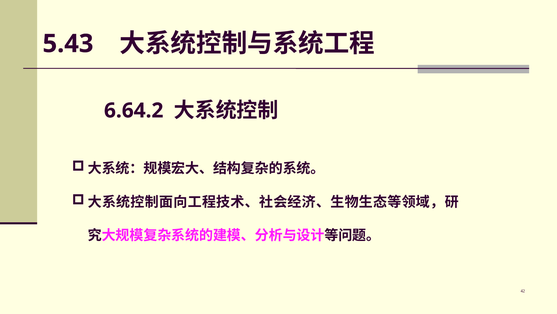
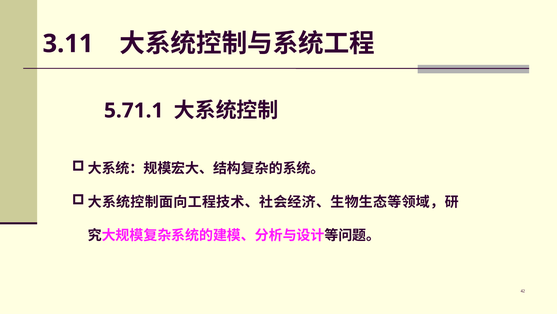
5.43: 5.43 -> 3.11 (68, 44)
6.64.2: 6.64.2 -> 5.71.1 (134, 110)
